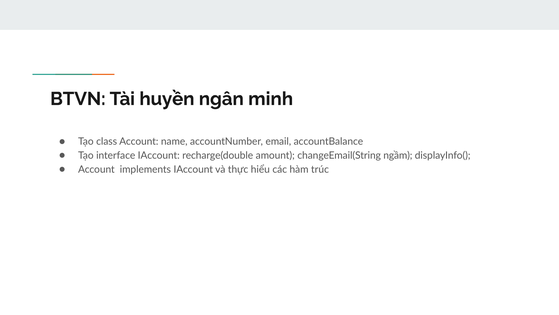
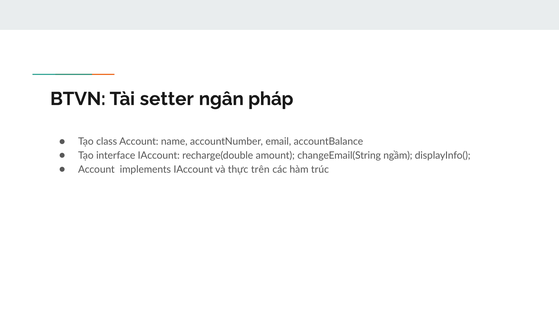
huyền: huyền -> setter (167, 99)
minh: minh -> pháp (271, 99)
hiểu: hiểu -> trên (260, 169)
